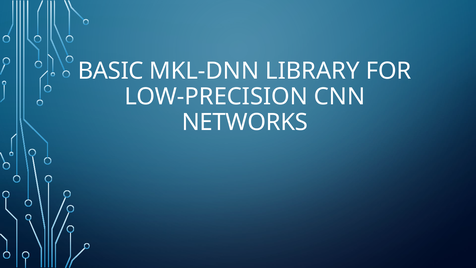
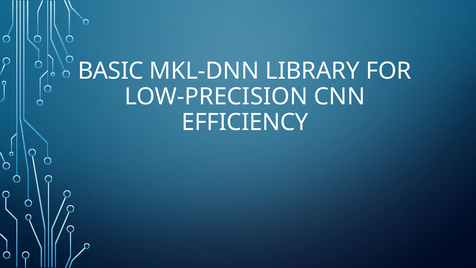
NETWORKS: NETWORKS -> EFFICIENCY (245, 122)
